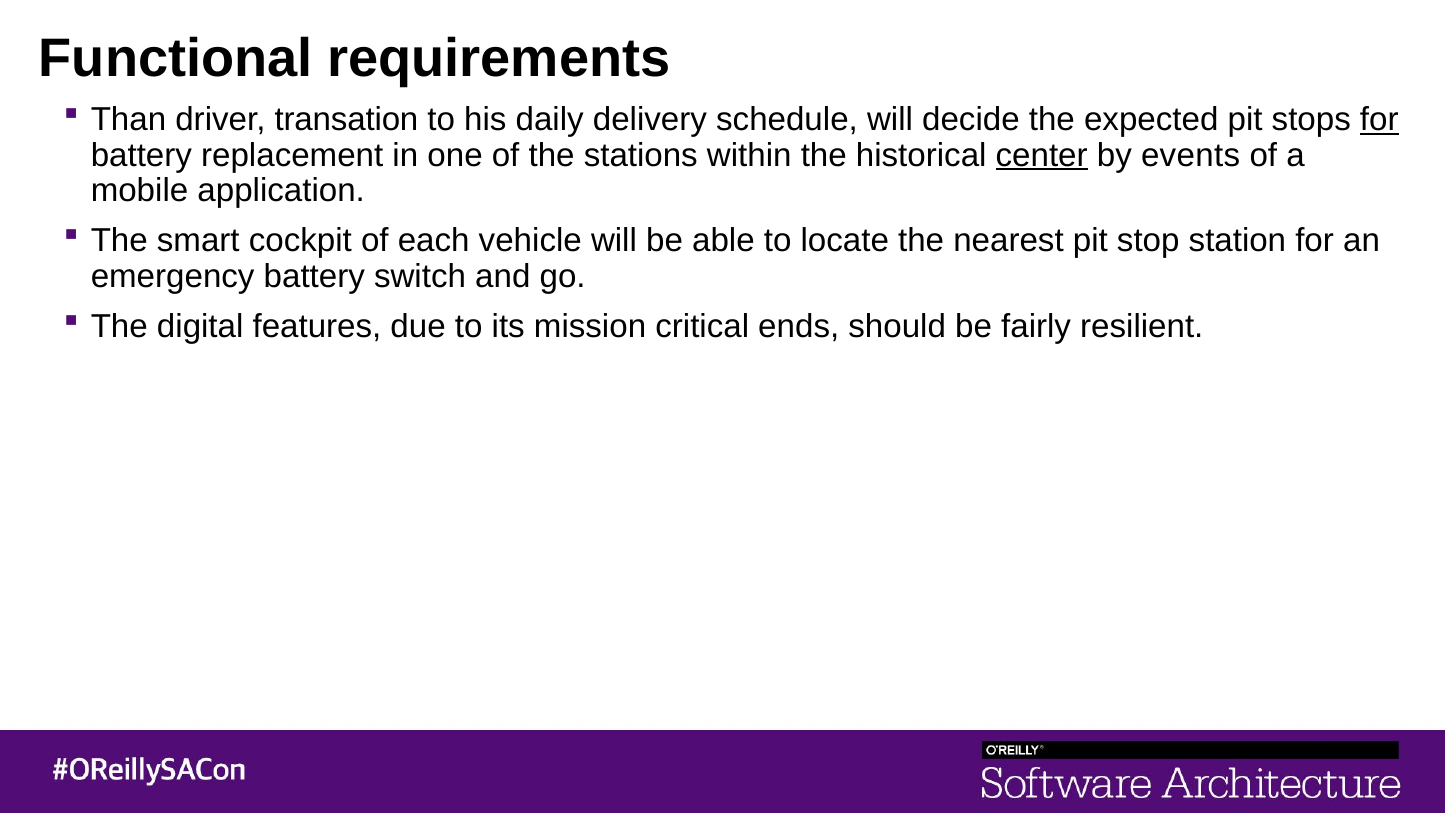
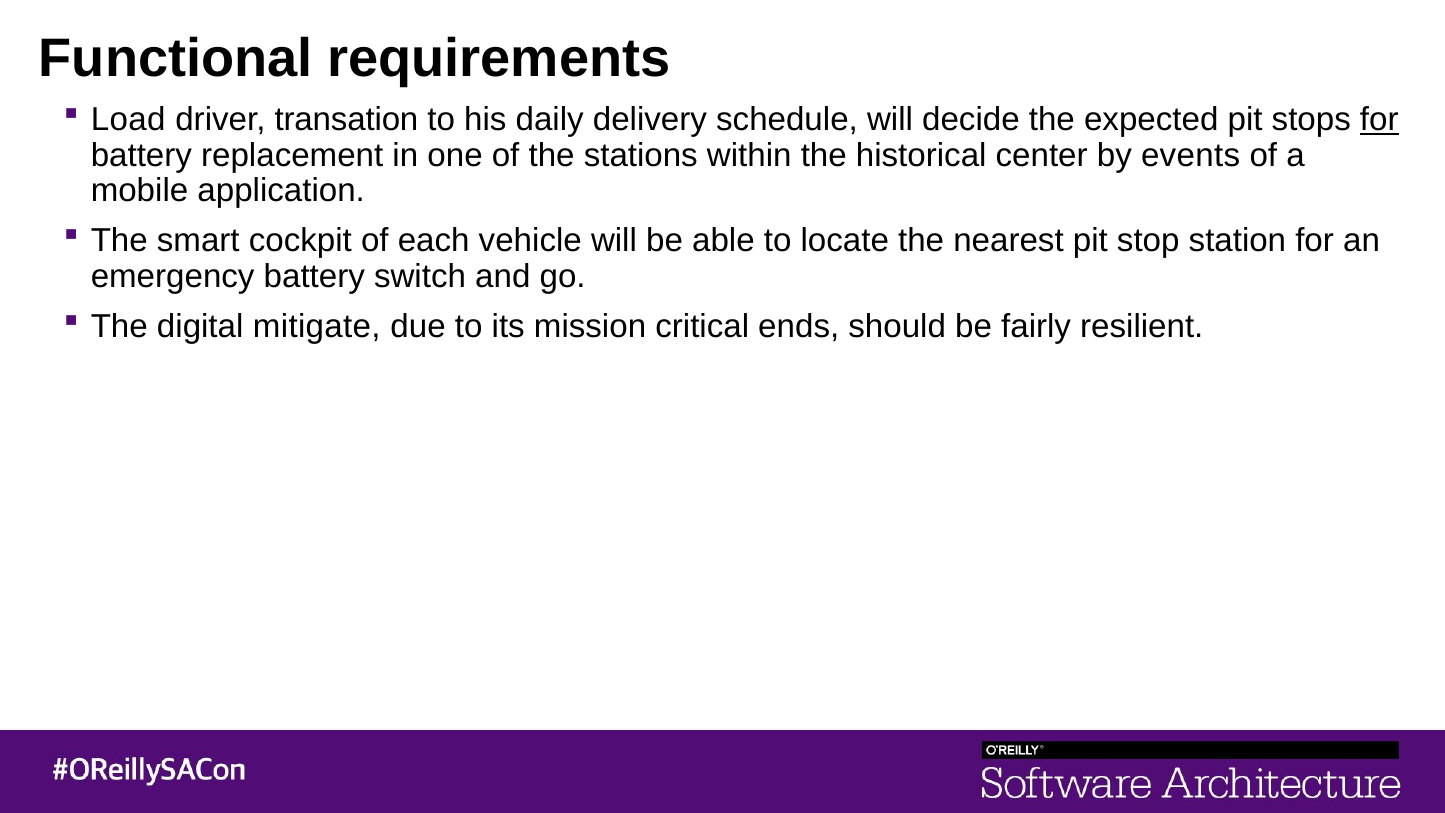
Than: Than -> Load (128, 119)
center underline: present -> none (1042, 155)
features: features -> mitigate (317, 327)
